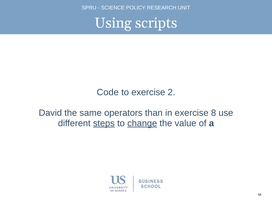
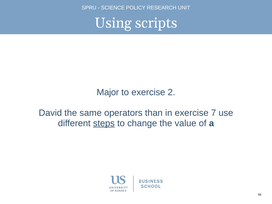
Code: Code -> Major (108, 92)
8: 8 -> 7 (214, 113)
change underline: present -> none (142, 123)
